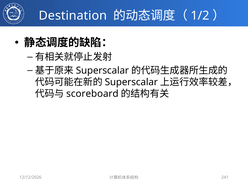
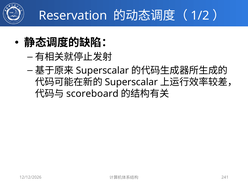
Destination: Destination -> Reservation (73, 16)
